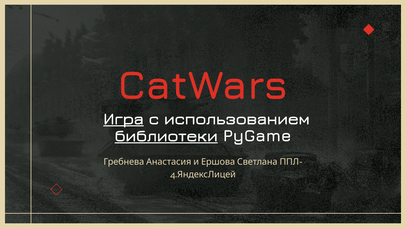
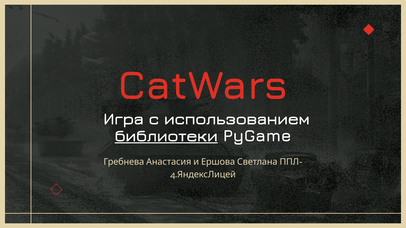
Игра underline: present -> none (124, 119)
